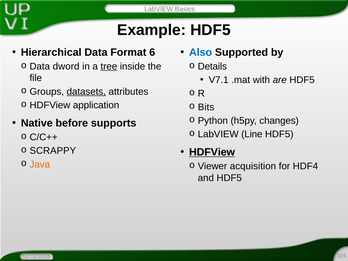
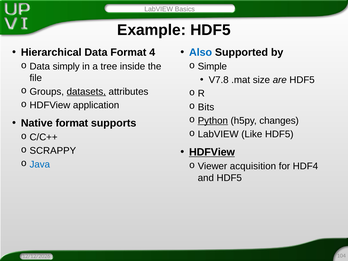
6: 6 -> 4 (152, 52)
dword: dword -> simply (66, 66)
tree underline: present -> none (109, 66)
Details: Details -> Simple (212, 66)
V7.1: V7.1 -> V7.8 (219, 80)
with: with -> size (261, 80)
Python underline: none -> present (213, 121)
Native before: before -> format (72, 123)
Line: Line -> Like (252, 134)
Java colour: orange -> blue (40, 164)
